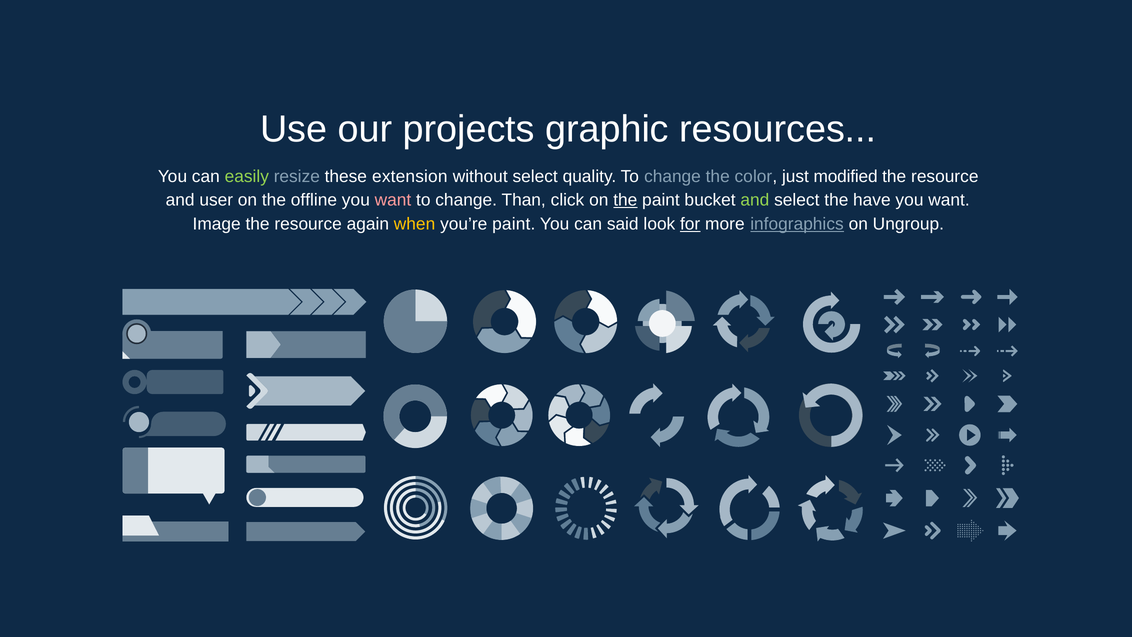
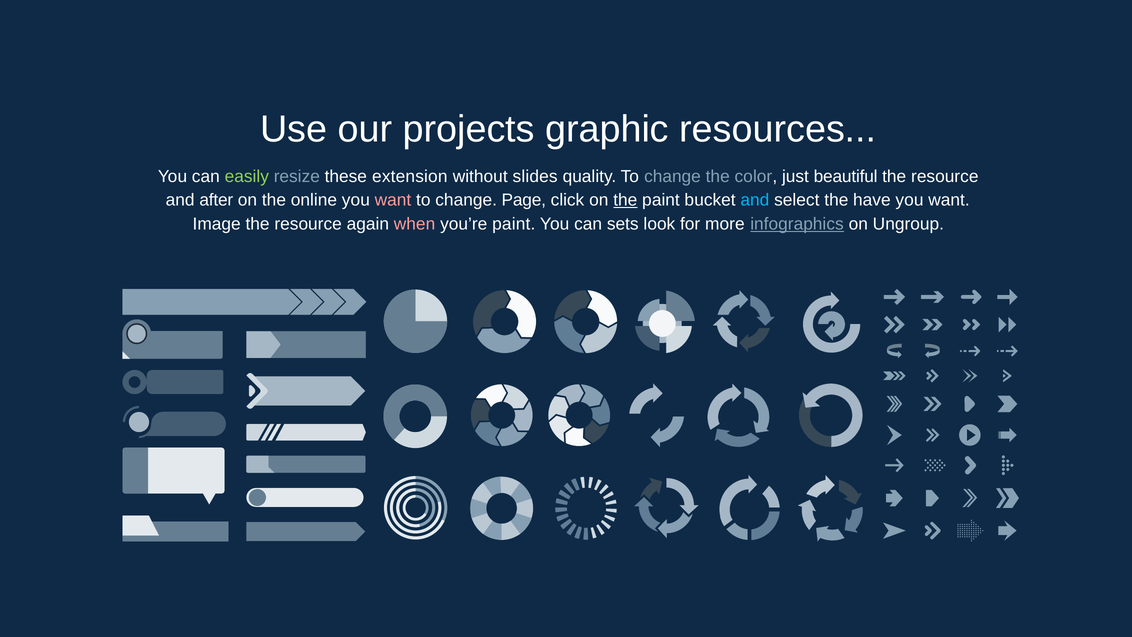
without select: select -> slides (535, 176)
modified: modified -> beautiful (846, 176)
user: user -> after (216, 200)
offline: offline -> online (314, 200)
Than: Than -> Page (524, 200)
and colour: light green -> light blue (755, 200)
when colour: yellow -> pink (415, 224)
said: said -> sets (623, 224)
for underline: present -> none (690, 224)
